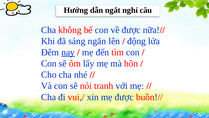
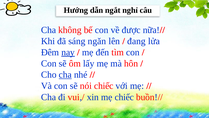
động: động -> đang (136, 41)
cha underline: none -> present (65, 74)
nói tranh: tranh -> chiếc (104, 86)
mẹ được: được -> chiếc (124, 97)
